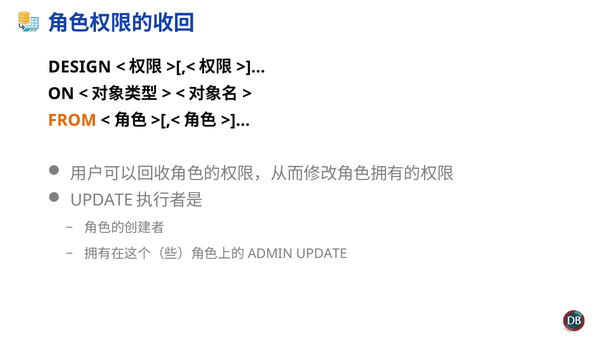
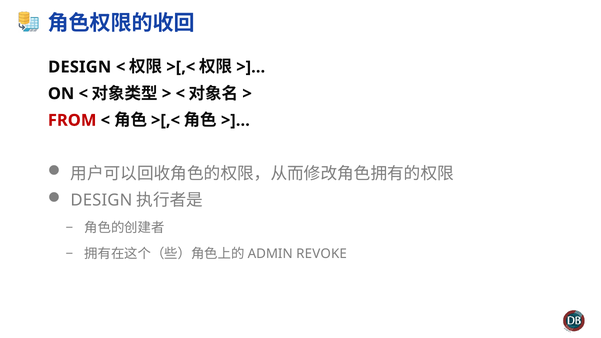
FROM colour: orange -> red (72, 120)
UPDATE: UPDATE -> DESIGN (101, 200)
UPDATE: UPDATE -> REVOKE (322, 254)
